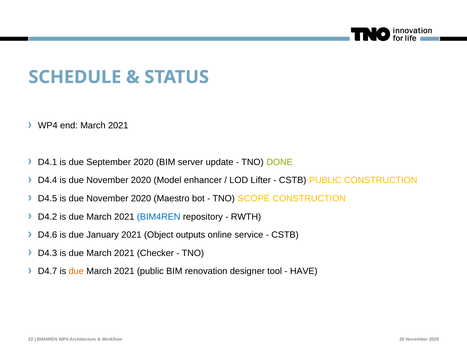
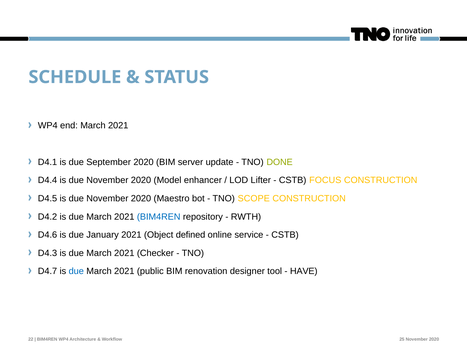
CSTB PUBLIC: PUBLIC -> FOCUS (325, 180)
outputs: outputs -> defined (191, 235)
due colour: orange -> blue (76, 272)
